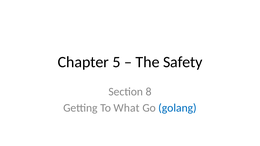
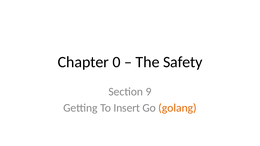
5: 5 -> 0 (117, 62)
8: 8 -> 9 (149, 92)
What: What -> Insert (127, 108)
golang colour: blue -> orange (178, 108)
